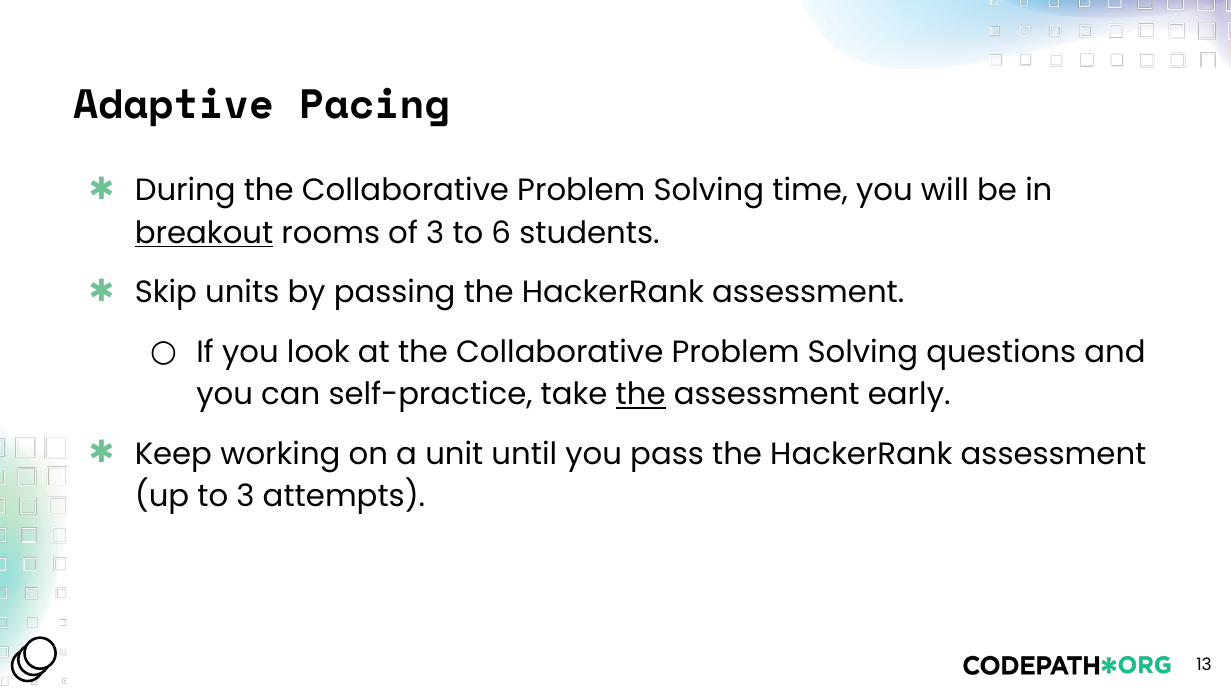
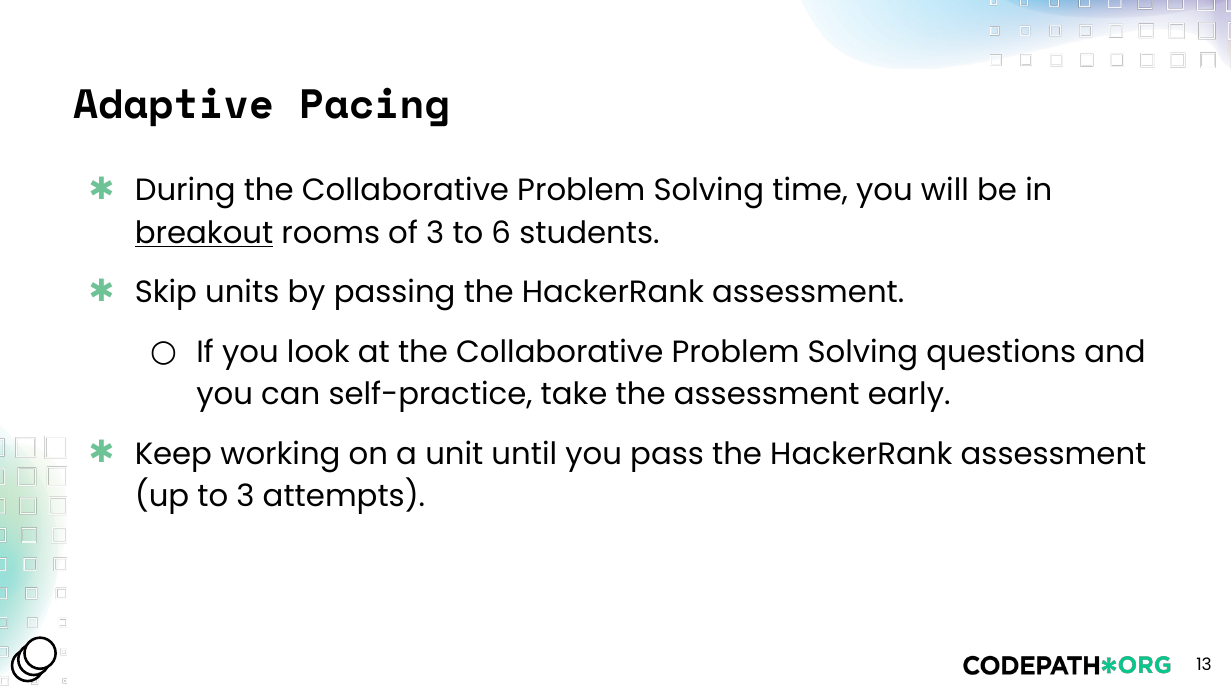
the underline: present -> none (641, 395)
